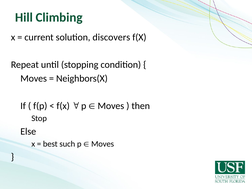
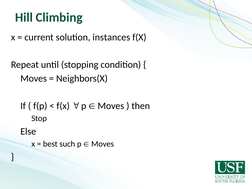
discovers: discovers -> instances (111, 37)
